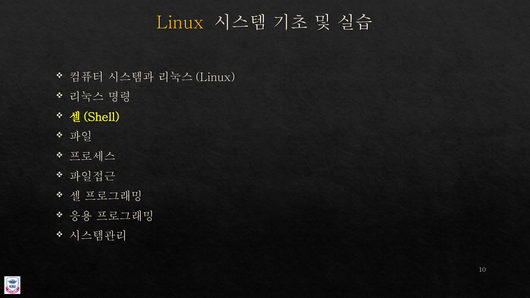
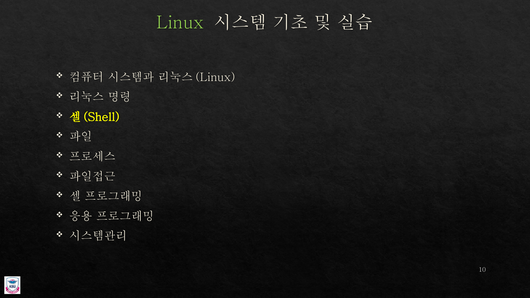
Linux colour: yellow -> light green (180, 23)
